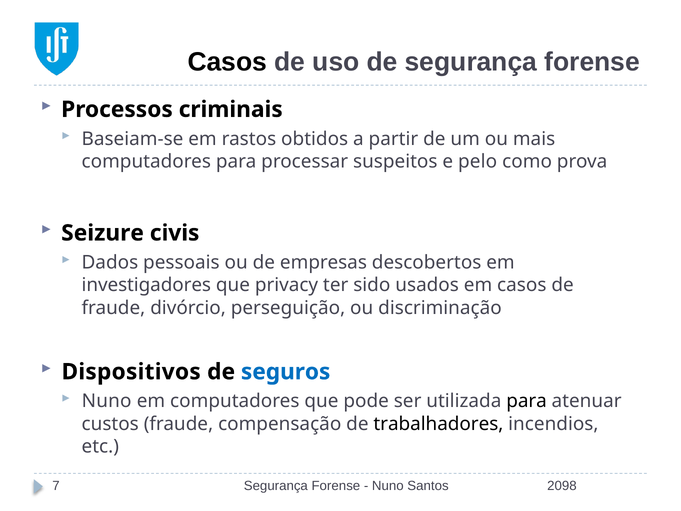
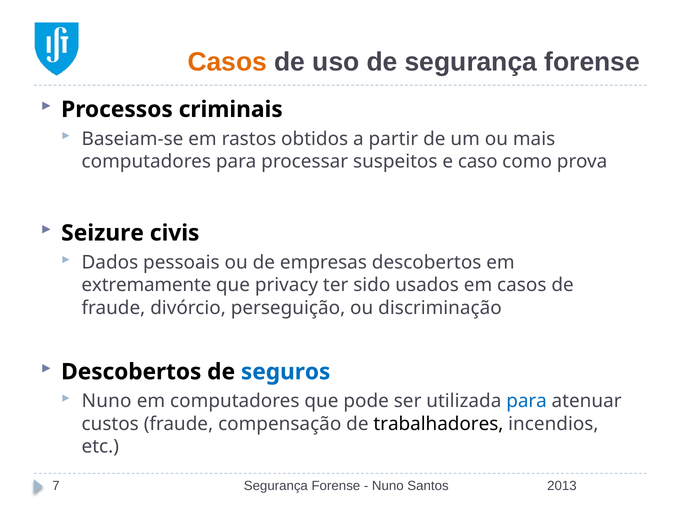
Casos colour: black -> orange (227, 62)
pelo: pelo -> caso (478, 162)
investigadores: investigadores -> extremamente (146, 285)
Dispositivos: Dispositivos -> Descobertos (131, 372)
para colour: black -> blue (527, 401)
2098: 2098 -> 2013 (562, 486)
